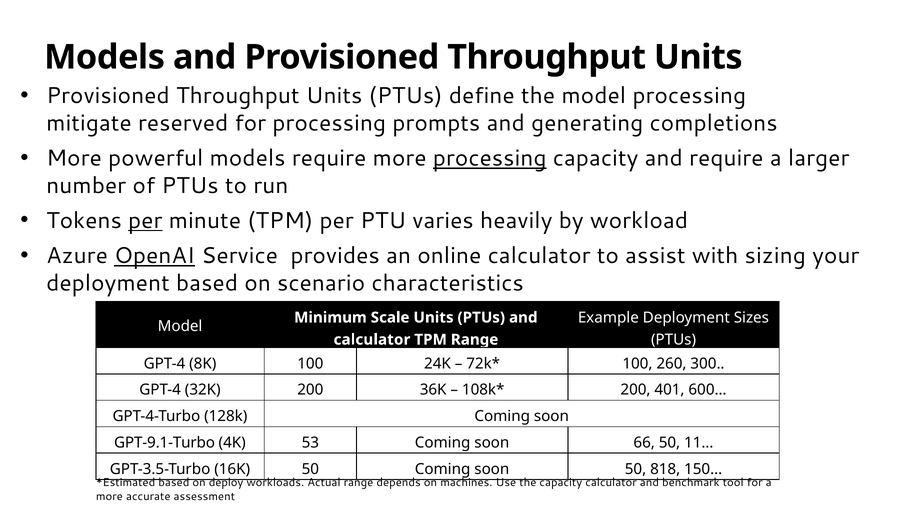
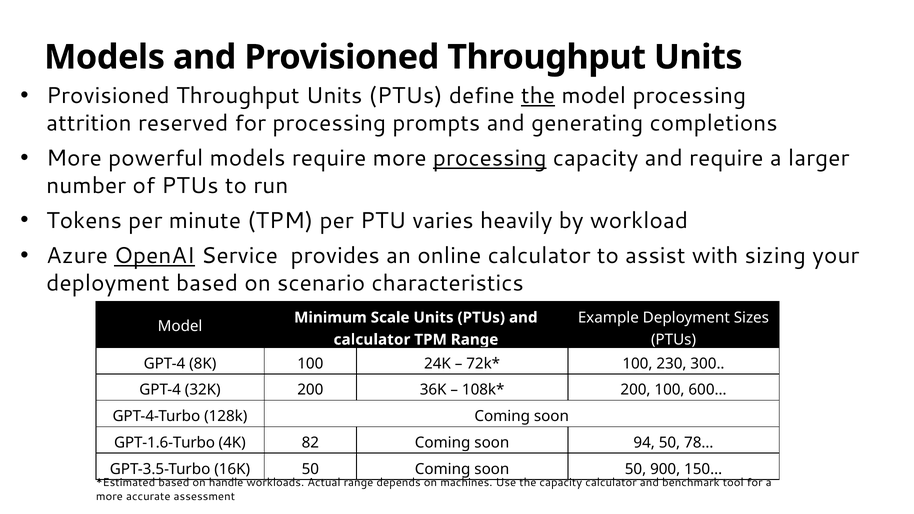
the underline: none -> present (538, 96)
mitigate: mitigate -> attrition (89, 123)
per underline: present -> none (145, 221)
260: 260 -> 230 (671, 364)
200 401: 401 -> 100 (670, 390)
GPT-9.1-Turbo: GPT-9.1-Turbo -> GPT-1.6-Turbo (165, 443)
53: 53 -> 82 (310, 443)
66: 66 -> 94 (644, 443)
11…: 11… -> 78… (699, 443)
818: 818 -> 900 (665, 469)
deploy: deploy -> handle (226, 483)
